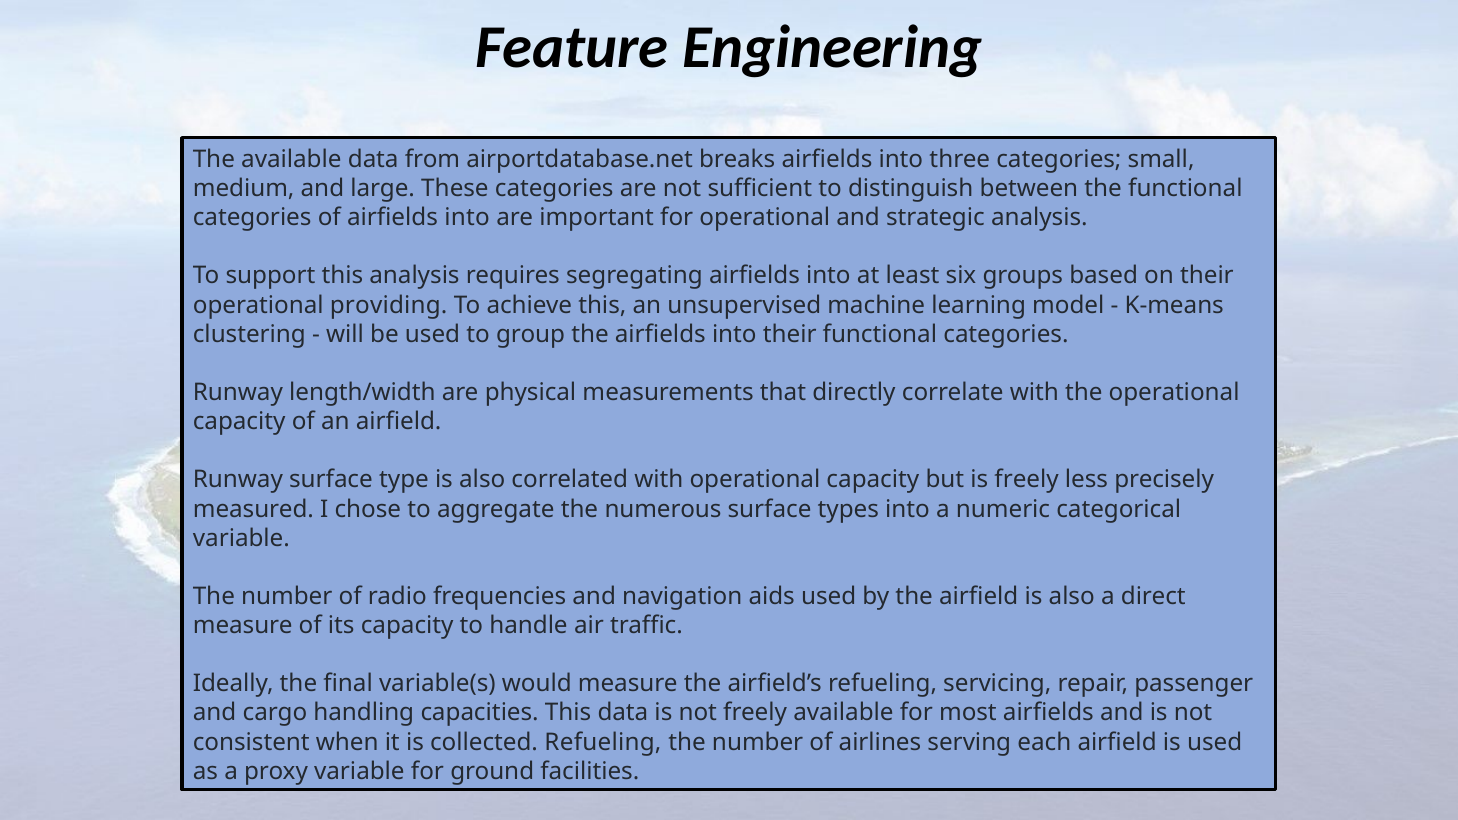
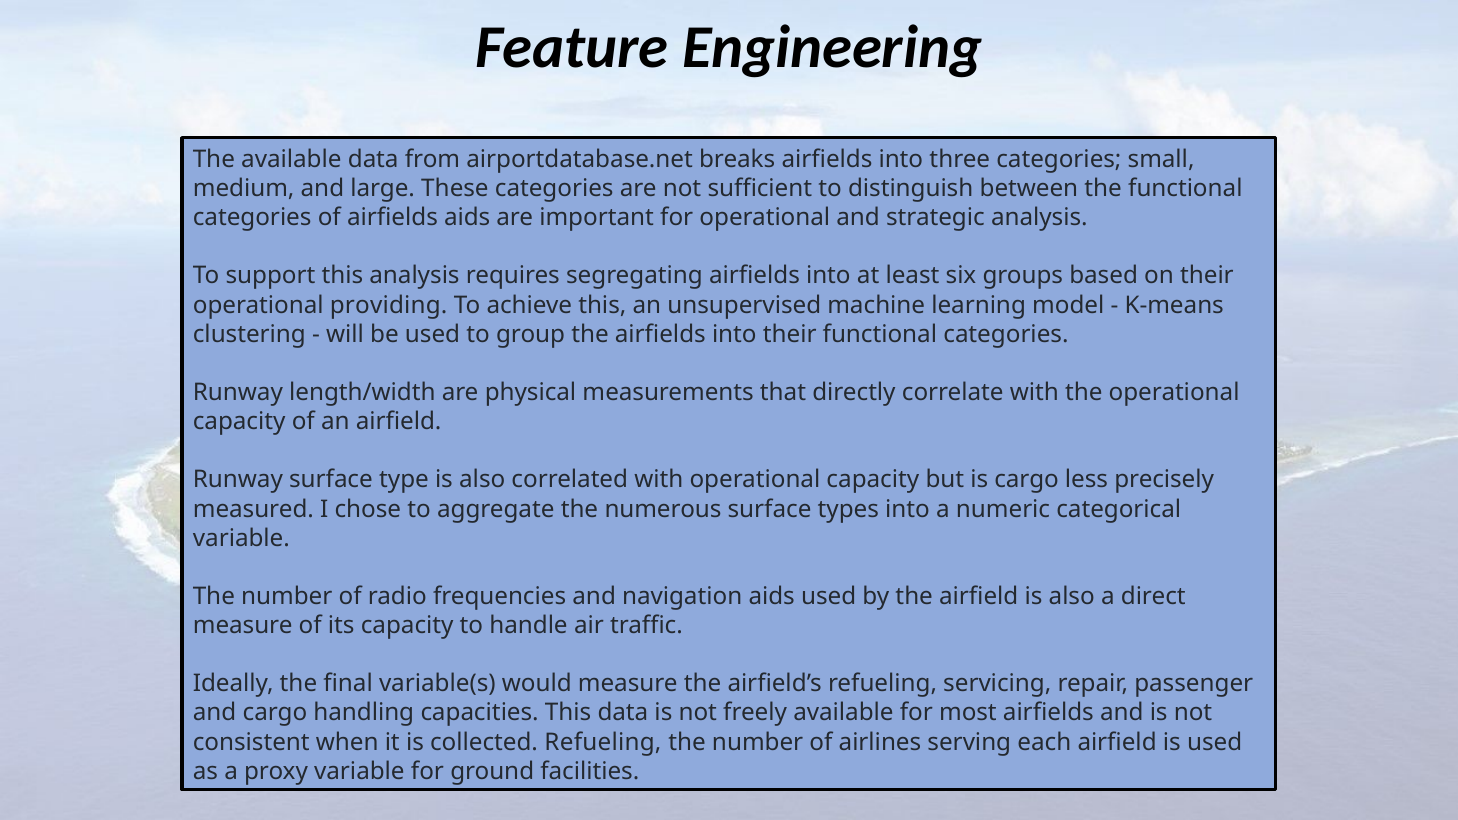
of airfields into: into -> aids (467, 218)
is freely: freely -> cargo (1027, 480)
